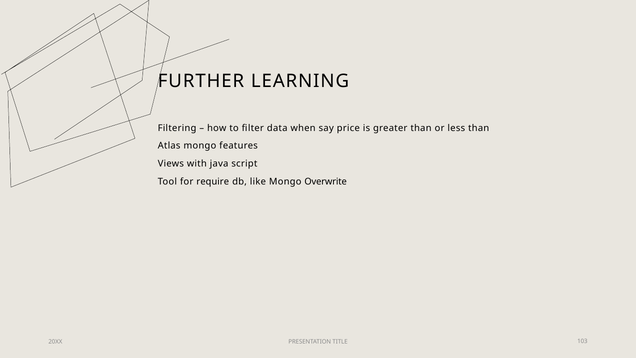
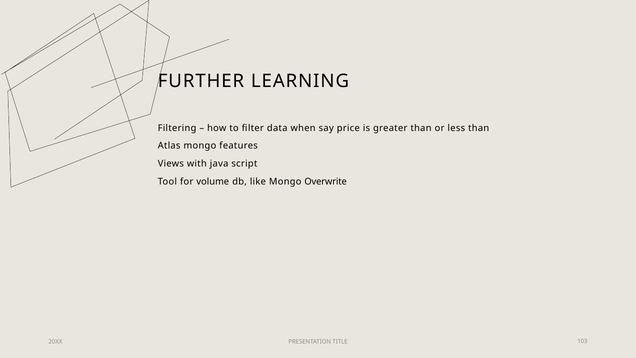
require: require -> volume (213, 181)
